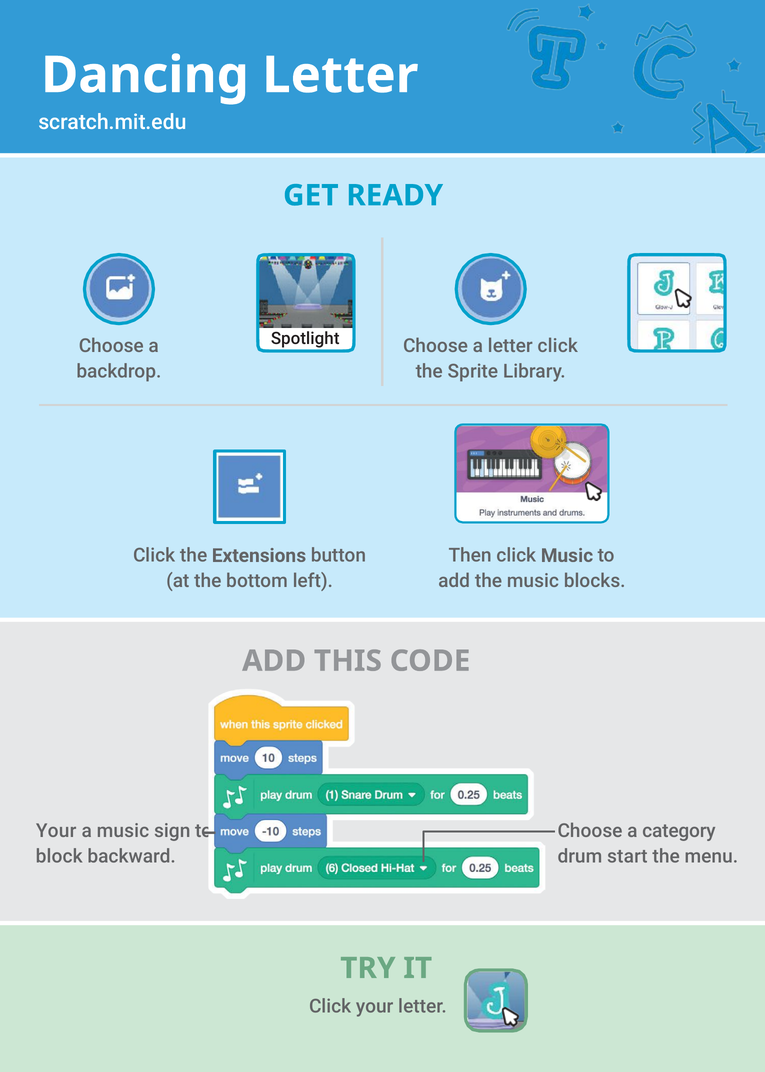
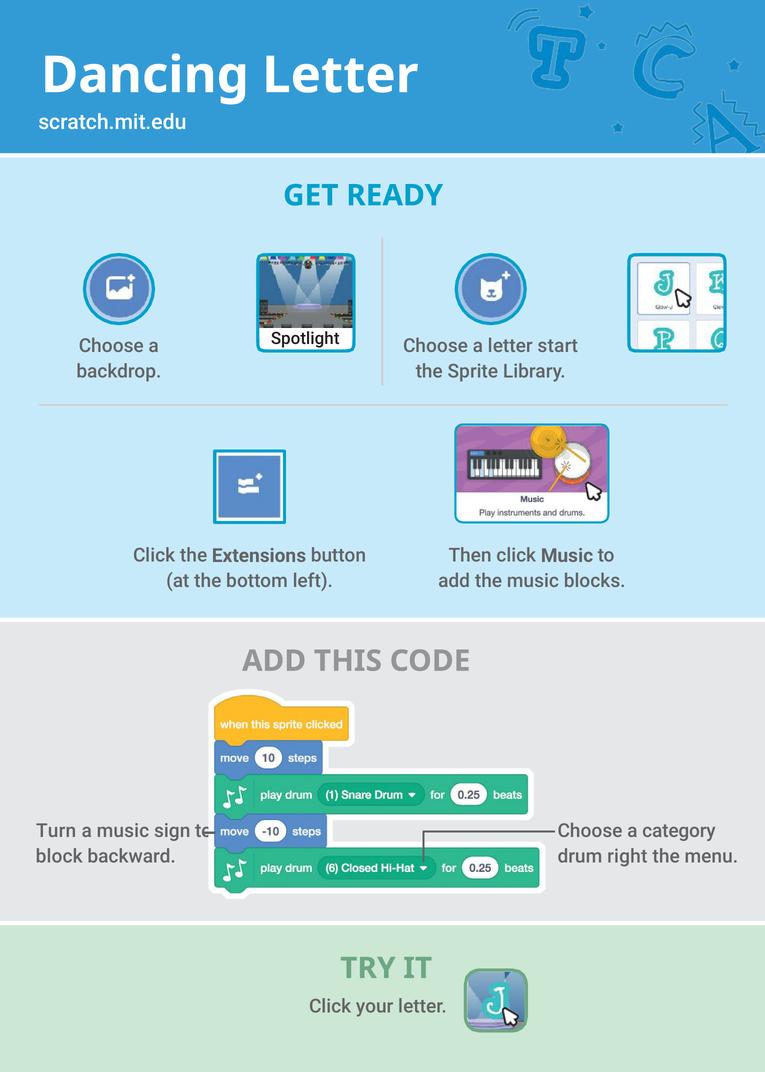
letter click: click -> start (558, 346)
Your: Your -> Turn (56, 830)
start: start -> right (627, 856)
